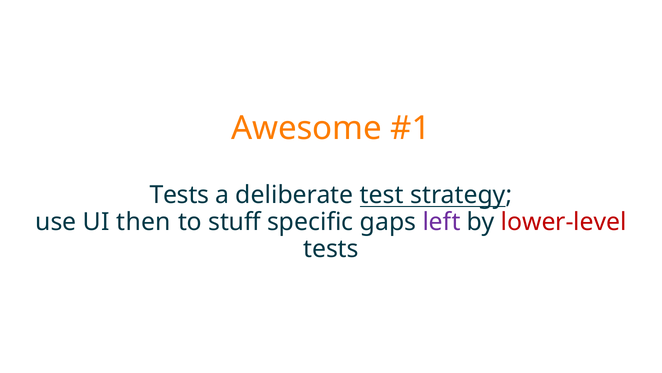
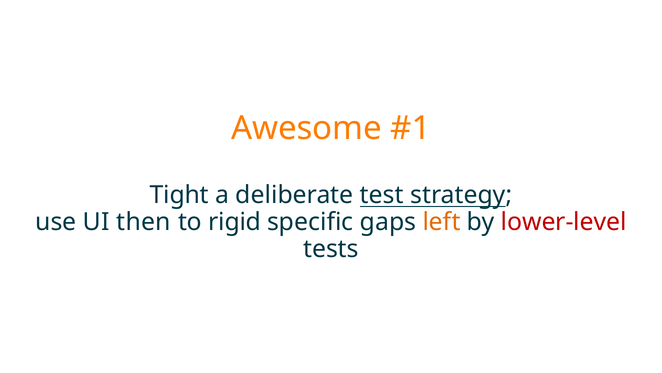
Tests: Tests -> Tight (179, 195)
stuff: stuff -> rigid (235, 222)
left colour: purple -> orange (442, 222)
